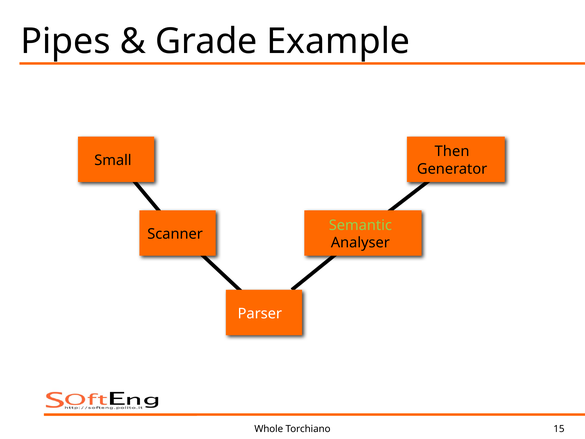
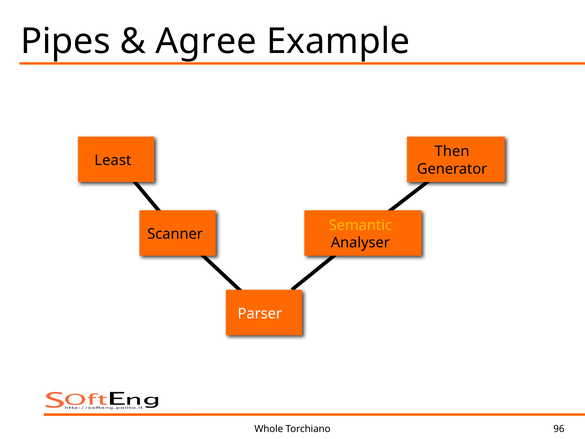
Grade: Grade -> Agree (206, 41)
Small: Small -> Least (113, 160)
Semantic colour: light green -> yellow (360, 225)
15: 15 -> 96 (559, 429)
